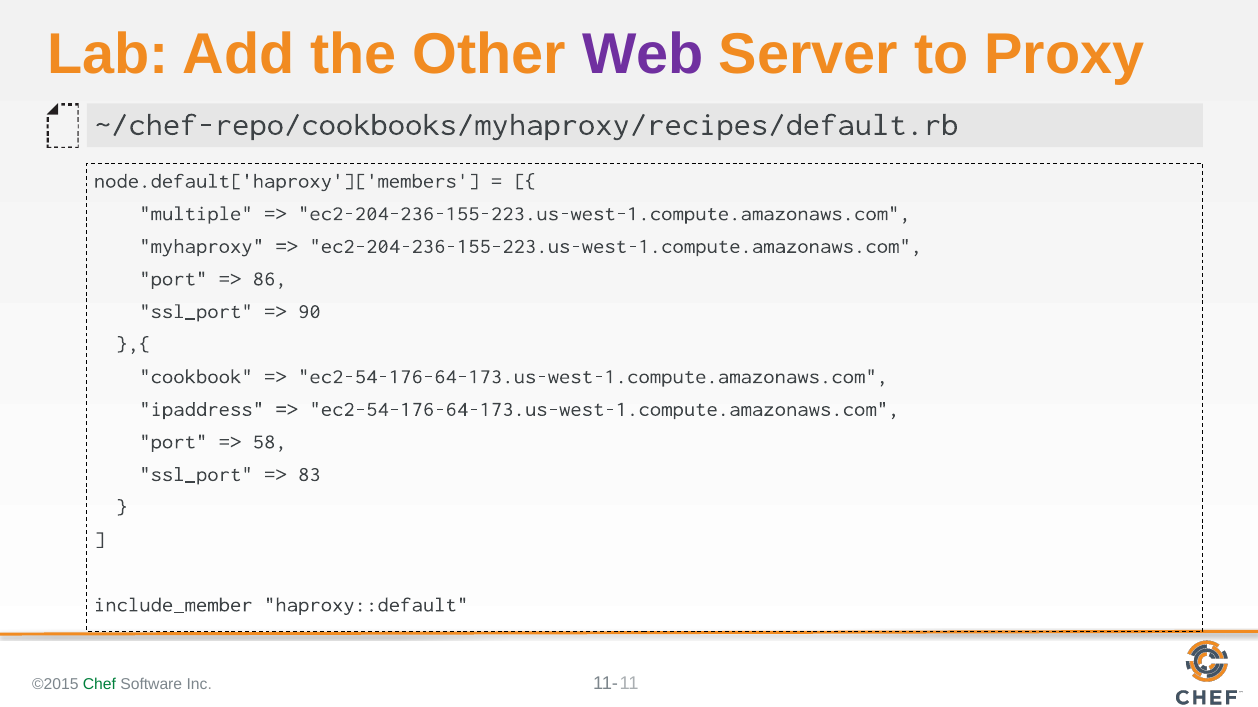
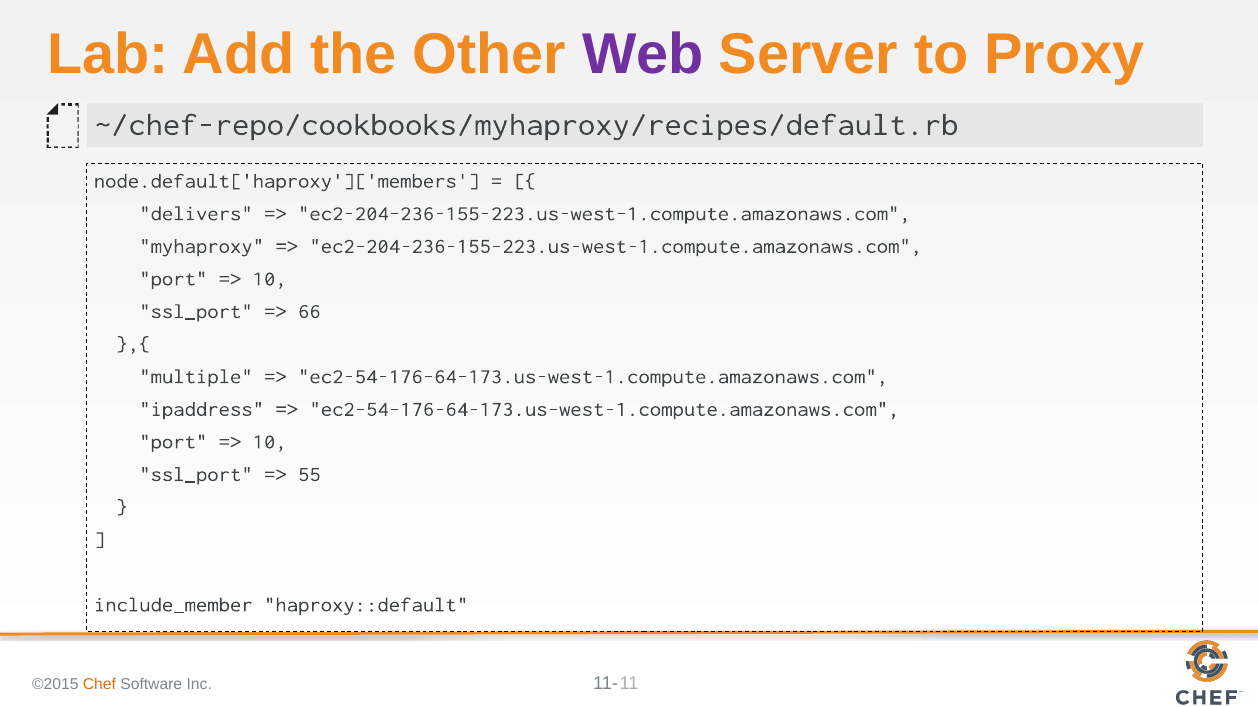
multiple: multiple -> delivers (196, 214)
86: 86 -> 10 (270, 279)
90: 90 -> 66 (309, 311)
cookbook: cookbook -> multiple (196, 377)
58: 58 -> 10 (270, 442)
83: 83 -> 55 (309, 475)
Chef colour: green -> orange (99, 685)
